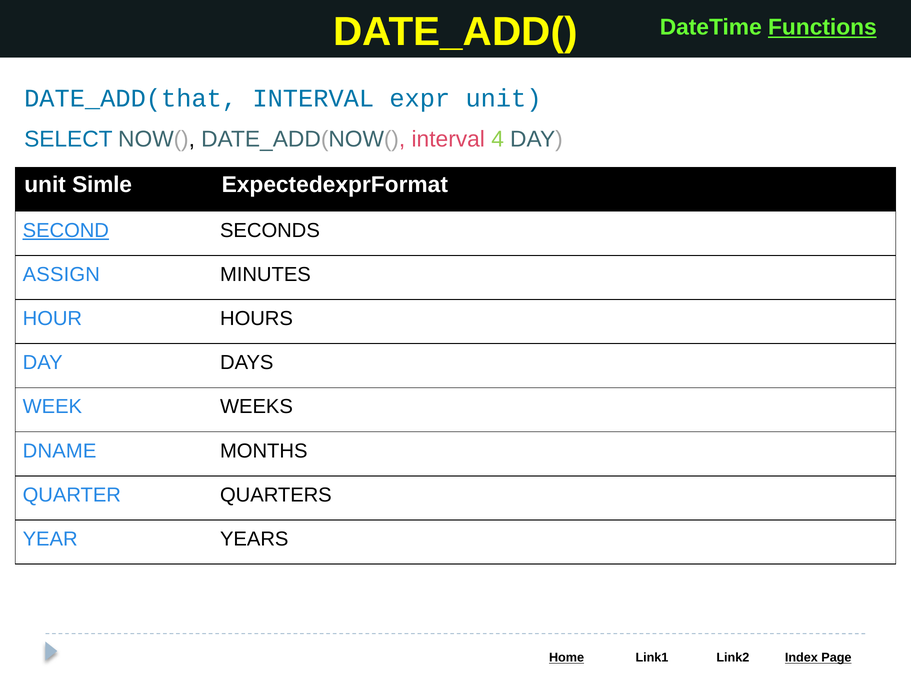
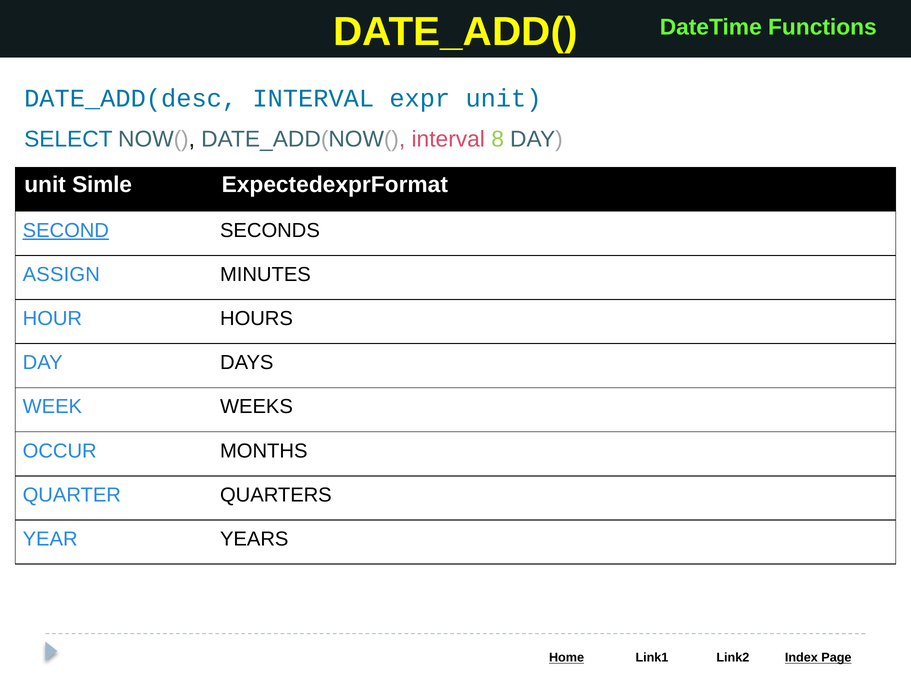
Functions underline: present -> none (822, 27)
DATE_ADD(that: DATE_ADD(that -> DATE_ADD(desc (131, 99)
4: 4 -> 8 (498, 139)
DNAME: DNAME -> OCCUR (60, 450)
